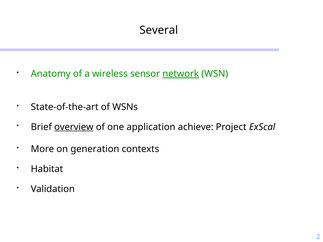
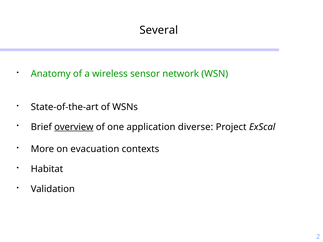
network underline: present -> none (181, 74)
achieve: achieve -> diverse (196, 127)
generation: generation -> evacuation (95, 149)
